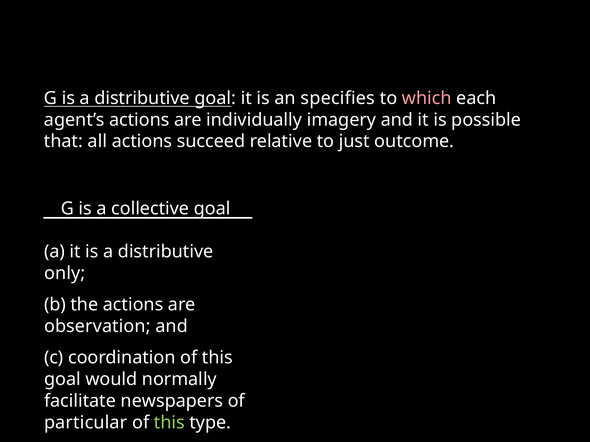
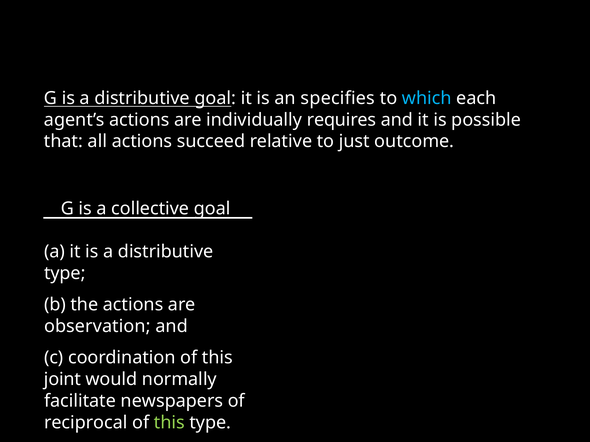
which colour: pink -> light blue (427, 98)
imagery: imagery -> requires (342, 120)
only: only -> type (65, 274)
goal: goal -> joint (63, 380)
particular: particular -> reciprocal (86, 423)
